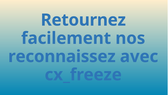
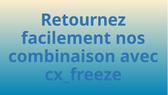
reconnaissez: reconnaissez -> combinaison (62, 56)
